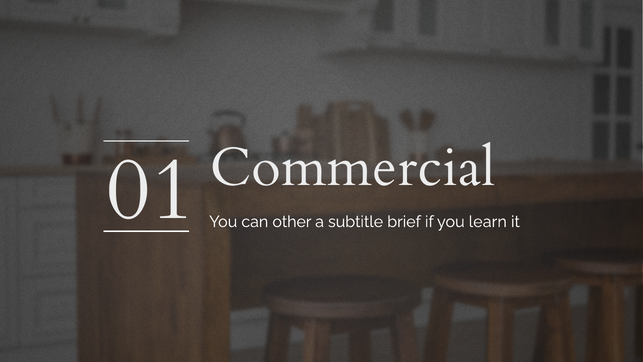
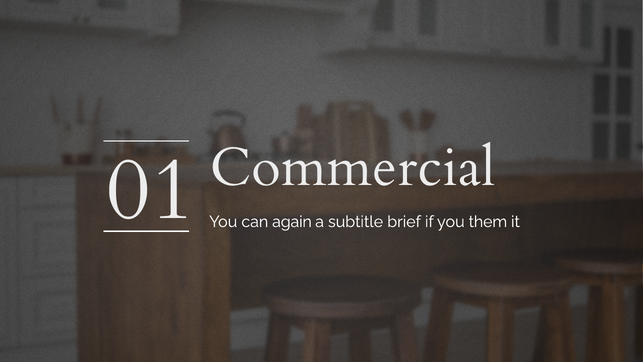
other: other -> again (292, 222)
learn: learn -> them (488, 222)
